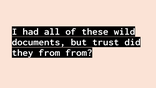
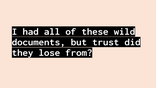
they from: from -> lose (49, 52)
